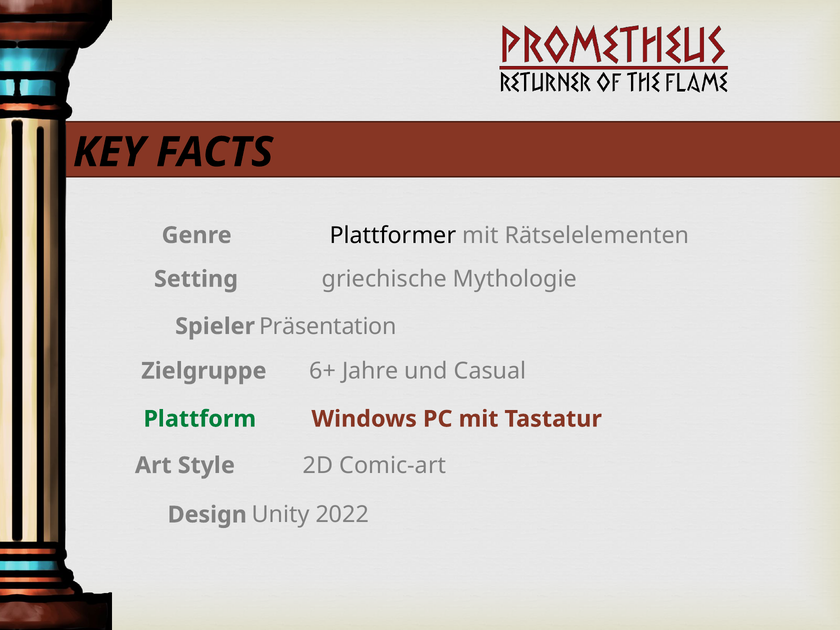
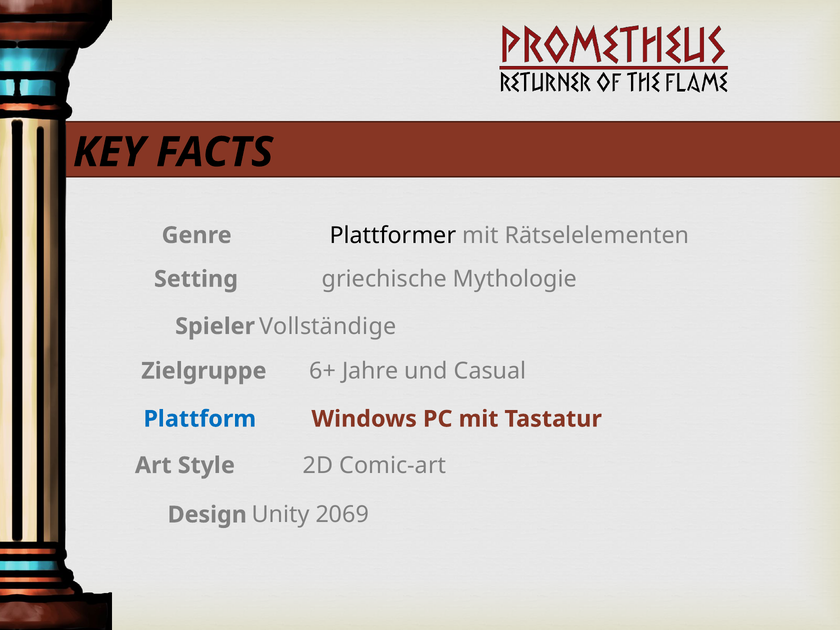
Präsentation: Präsentation -> Vollständige (328, 326)
Plattform colour: green -> blue (200, 419)
2022: 2022 -> 2069 (342, 515)
